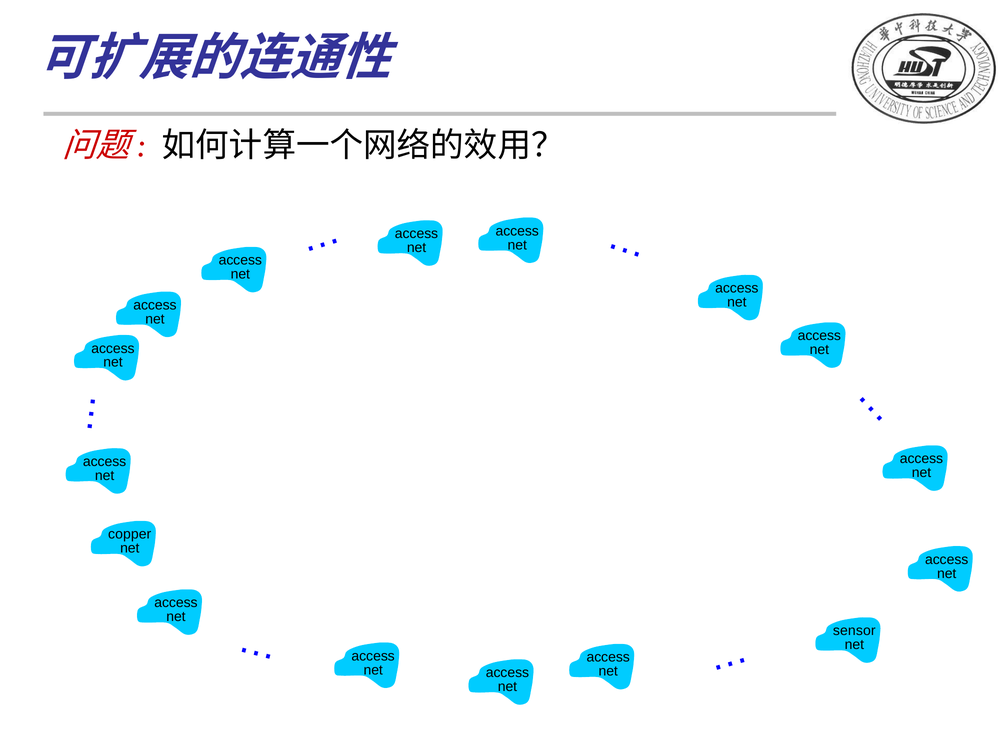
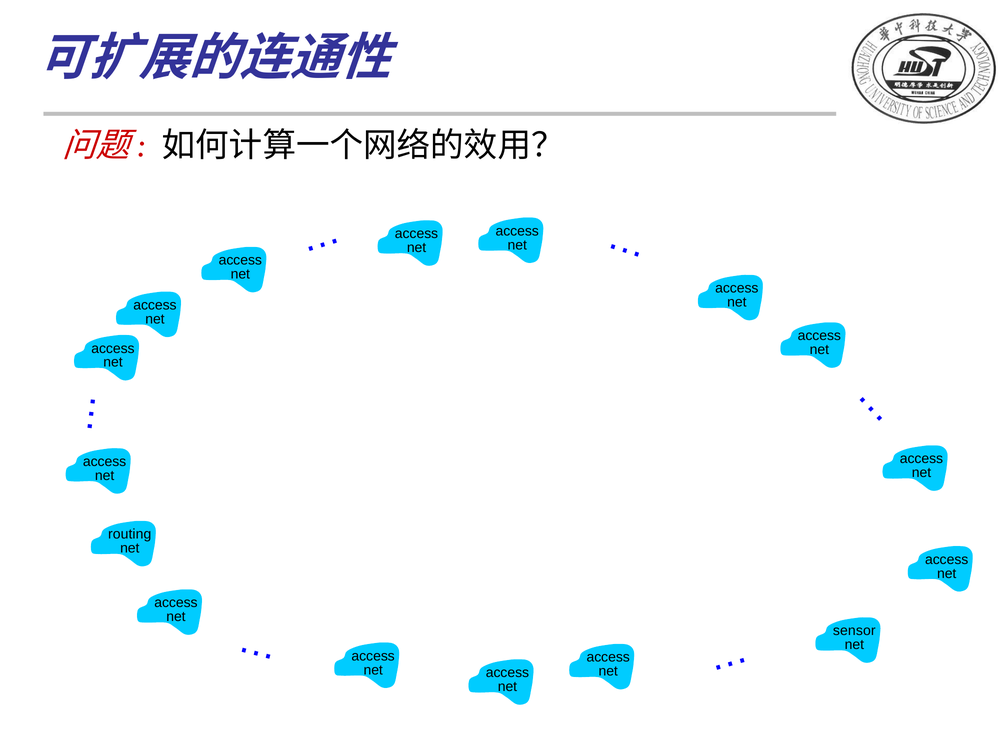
copper: copper -> routing (130, 535)
